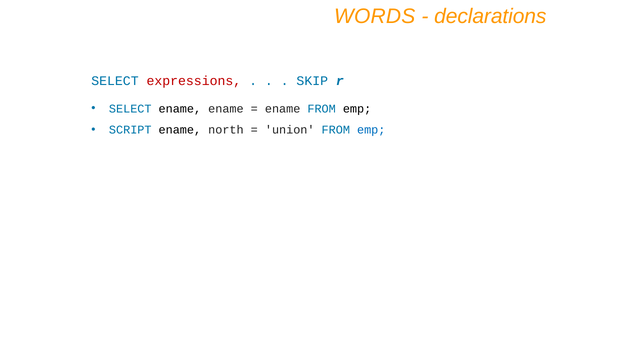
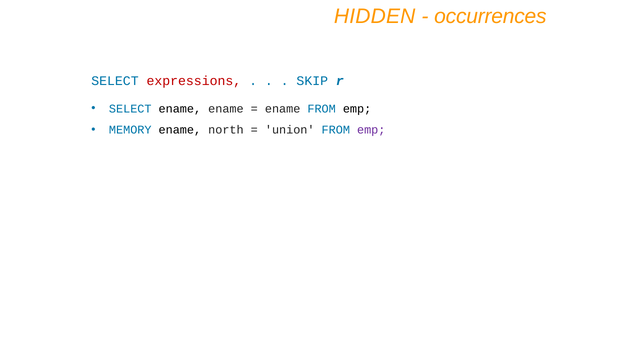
WORDS: WORDS -> HIDDEN (375, 16)
declarations: declarations -> occurrences (490, 16)
SCRIPT: SCRIPT -> MEMORY (130, 130)
emp colour: blue -> purple (371, 130)
